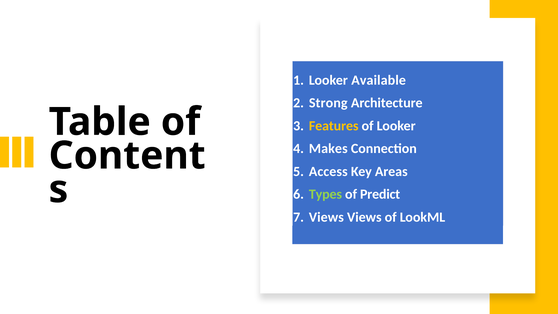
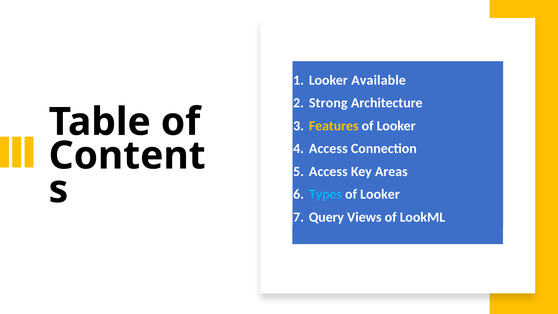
Makes: Makes -> Access (328, 149)
Types colour: light green -> light blue (325, 194)
Predict: Predict -> Looker (380, 194)
Views: Views -> Query (326, 217)
